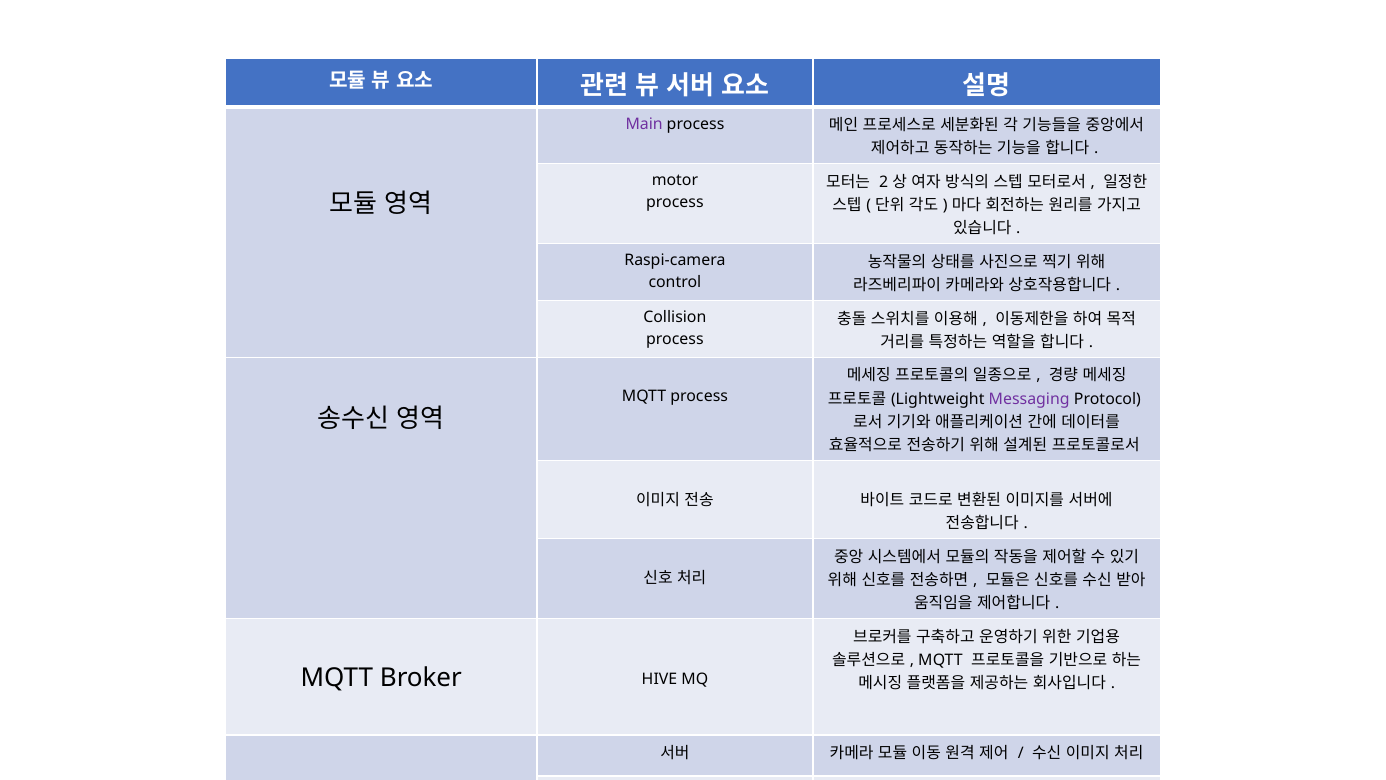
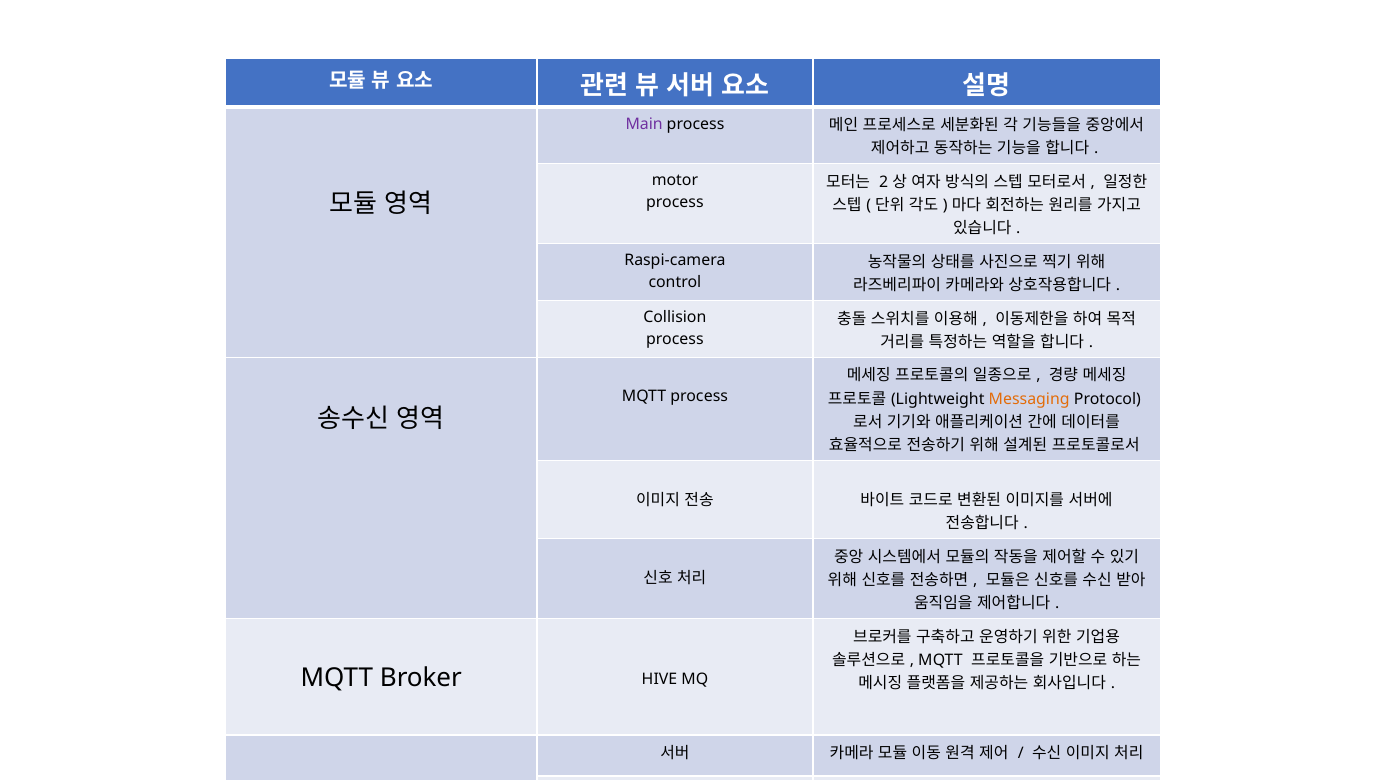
Messaging colour: purple -> orange (1029, 399)
